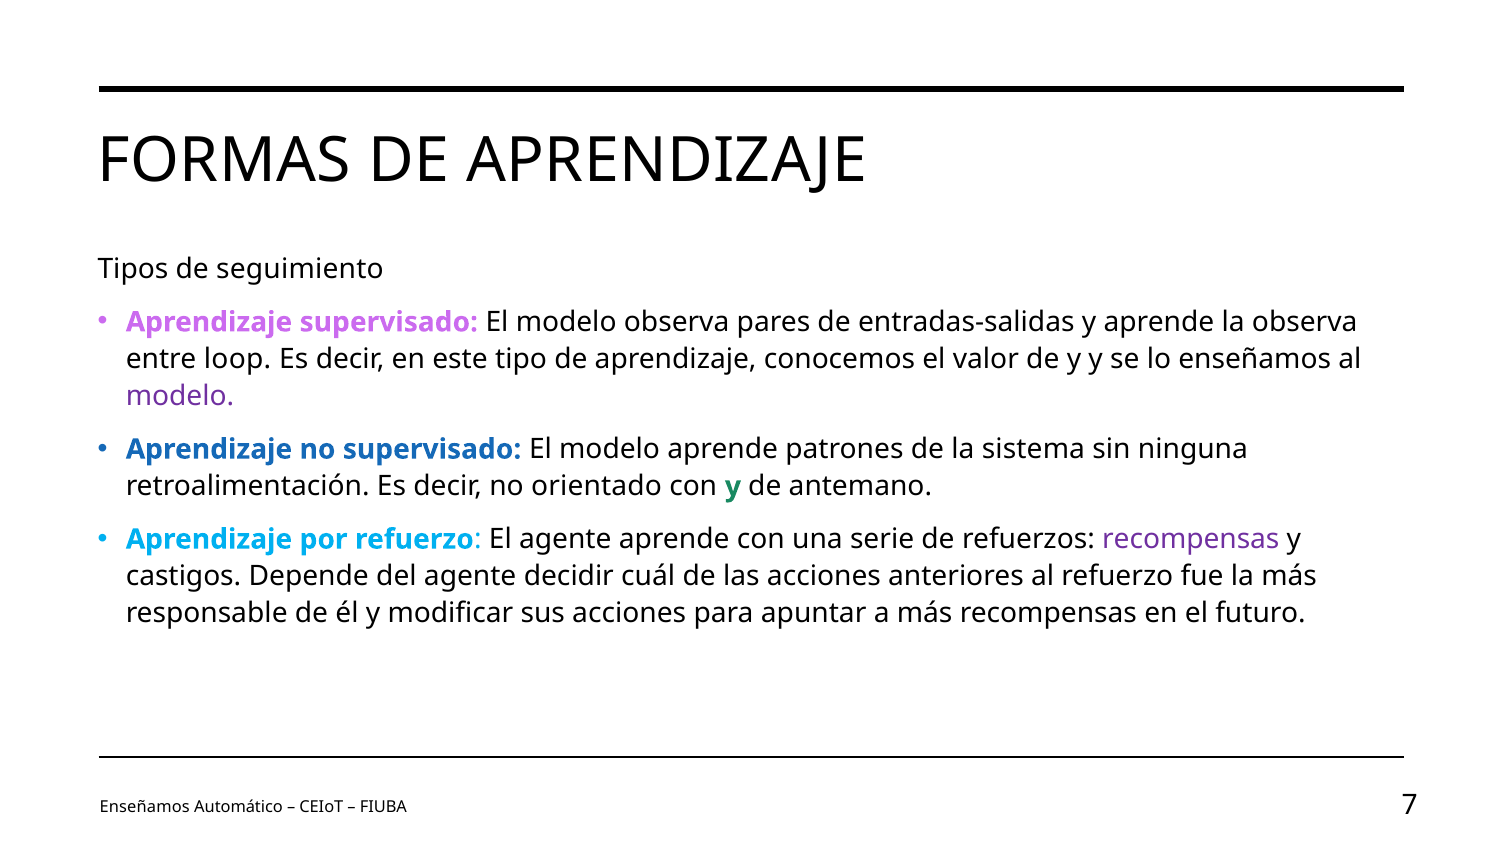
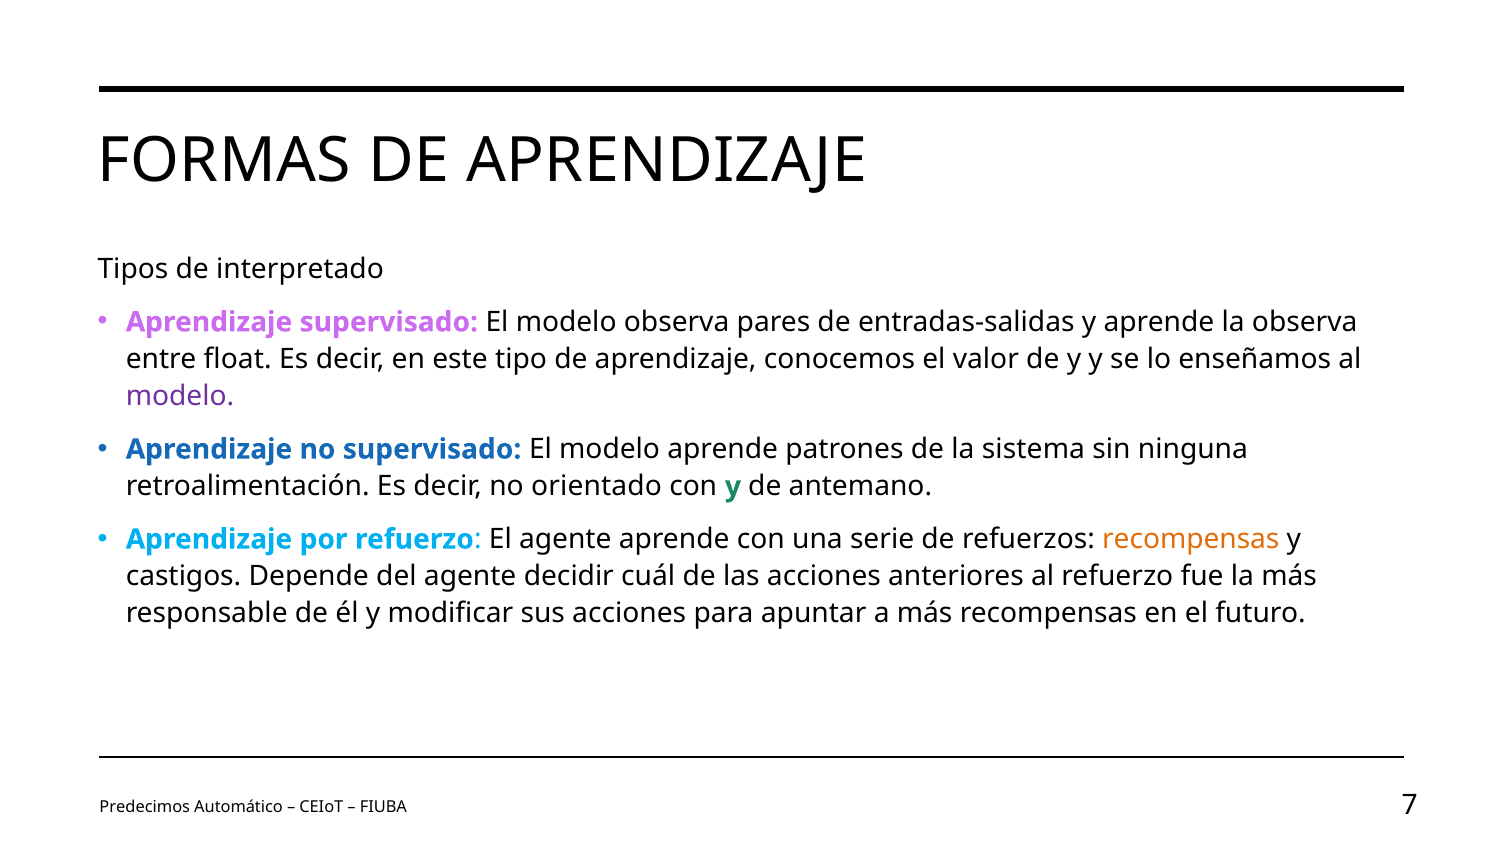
seguimiento: seguimiento -> interpretado (300, 269)
loop: loop -> float (238, 359)
recompensas colour: purple -> orange (1191, 540)
Enseñamos: Enseñamos -> Predecimos (145, 807)
